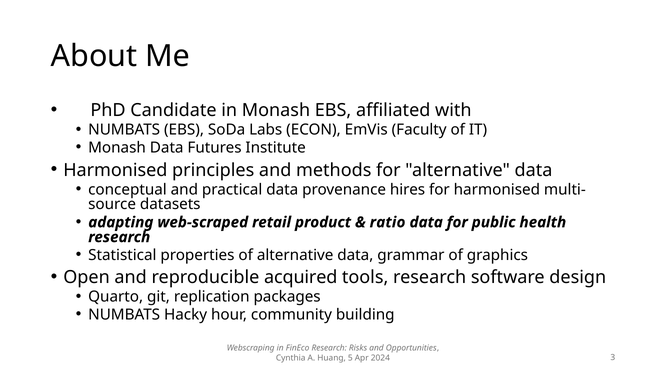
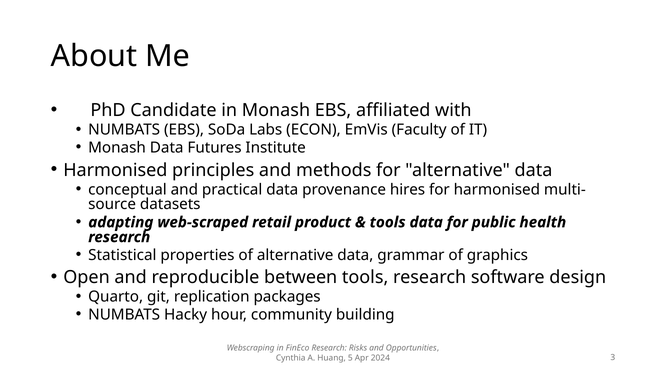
ratio: ratio -> tools (388, 222)
acquired: acquired -> between (301, 277)
